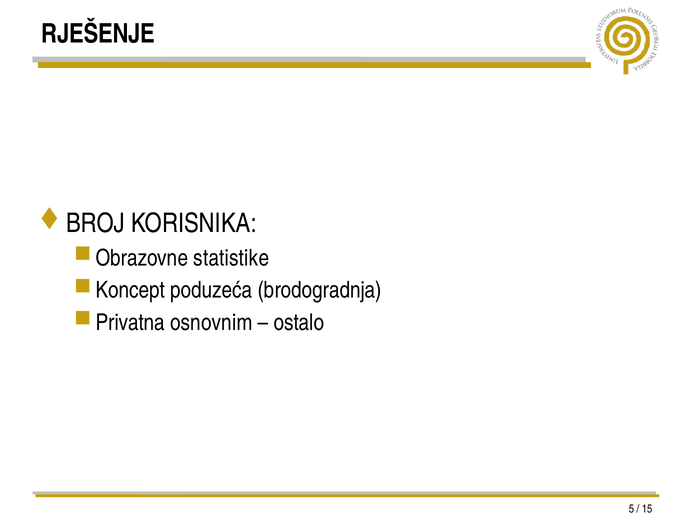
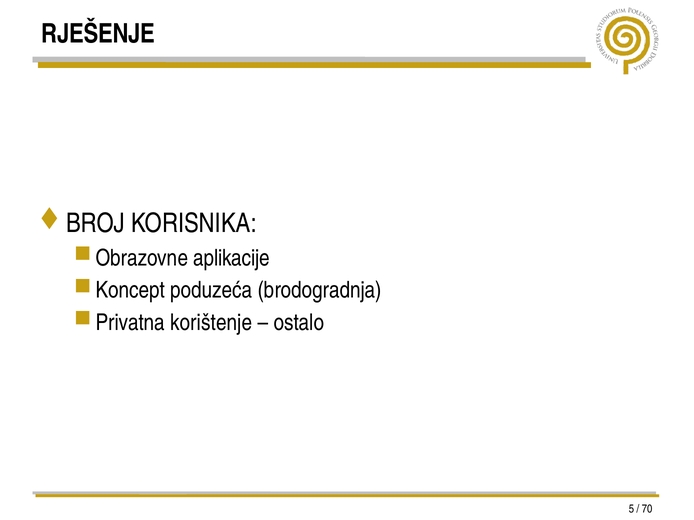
statistike: statistike -> aplikacije (231, 258)
osnovnim: osnovnim -> korištenje (211, 323)
15: 15 -> 70 (647, 509)
